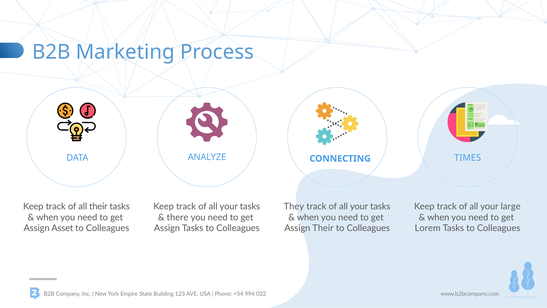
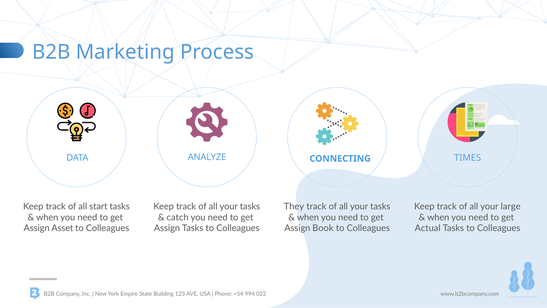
all their: their -> start (98, 206)
there: there -> catch (178, 217)
Assign Their: Their -> Book (323, 228)
Lorem: Lorem -> Actual (428, 228)
